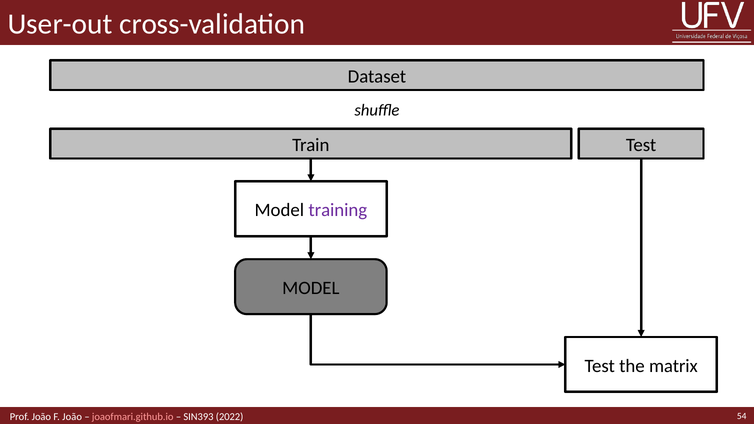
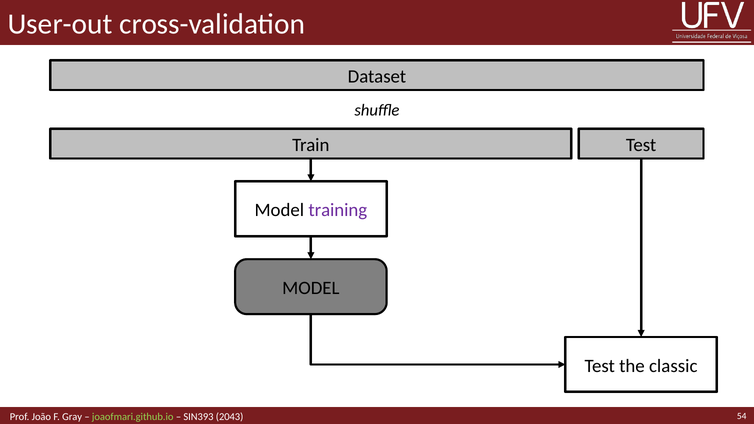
matrix: matrix -> classic (673, 366)
F João: João -> Gray (72, 417)
joaofmari.github.io colour: pink -> light green (133, 417)
2022: 2022 -> 2043 (230, 417)
